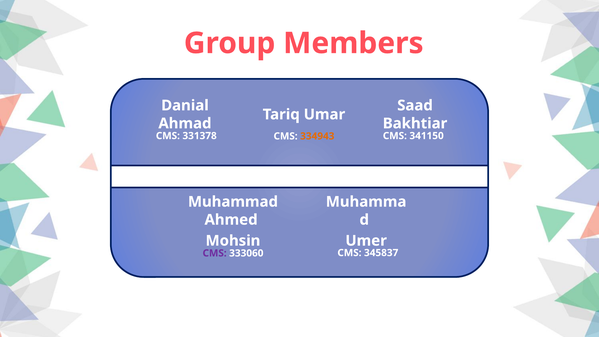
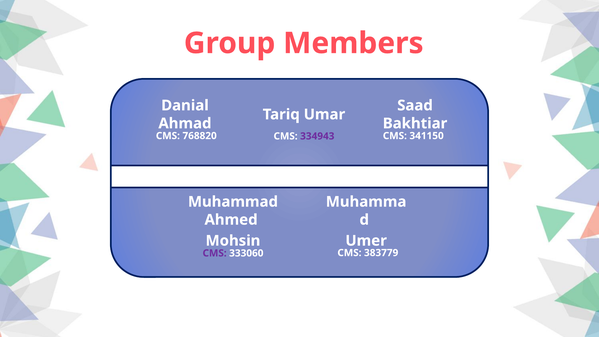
331378: 331378 -> 768820 (200, 136)
334943 colour: orange -> purple (317, 136)
345837: 345837 -> 383779 (381, 253)
